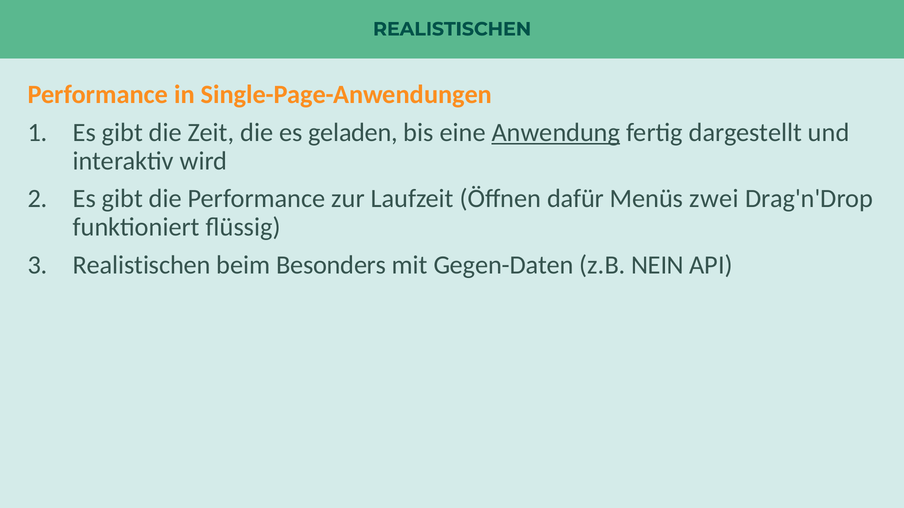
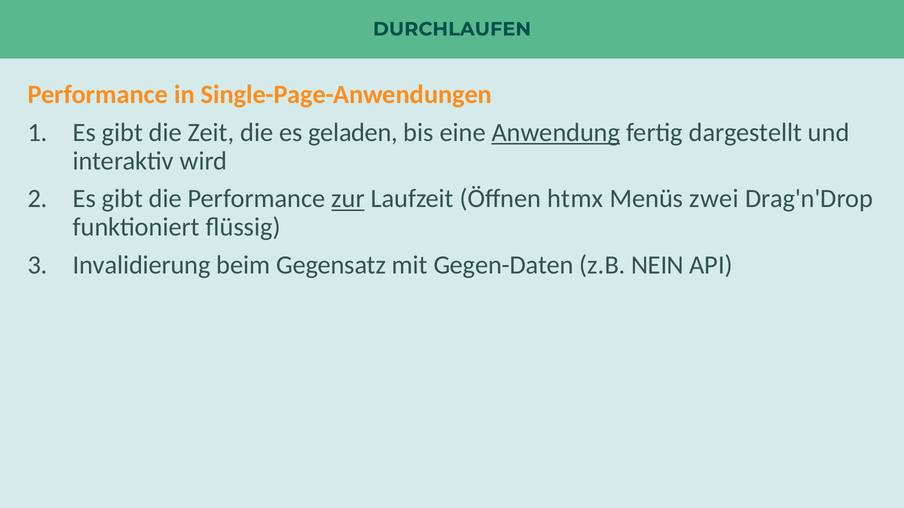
REALISTISCHEN: REALISTISCHEN -> DURCHLAUFEN (452, 29)
zur underline: none -> present (348, 199)
dafür: dafür -> htmx (575, 199)
Realistischen: Realistischen -> Invalidierung (142, 265)
Besonders: Besonders -> Gegensatz (331, 265)
